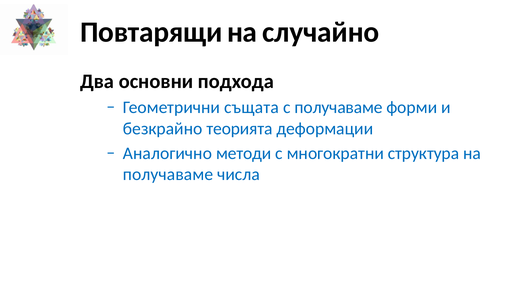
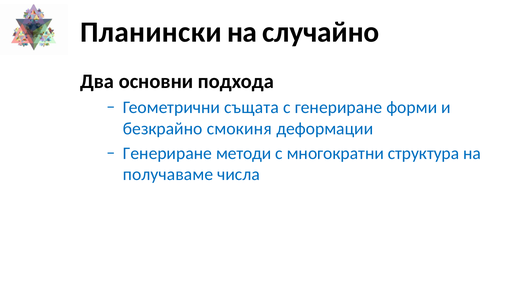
Повтарящи: Повтарящи -> Планински (151, 32)
с получаваме: получаваме -> генериране (339, 108)
теорията: теорията -> смокиня (239, 129)
Аналогично: Аналогично -> Генериране (167, 153)
